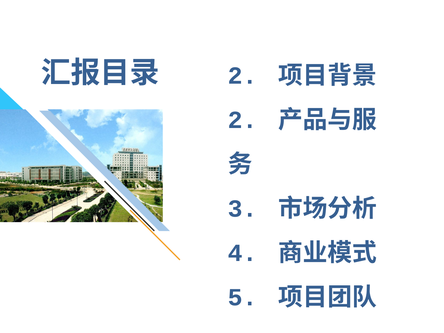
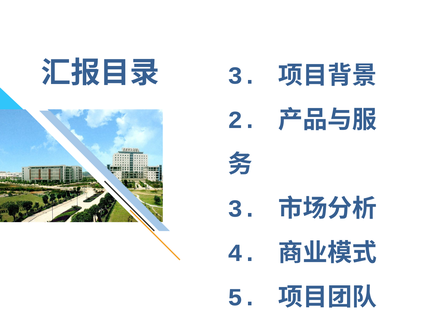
2: 2 -> 3 (243, 76)
